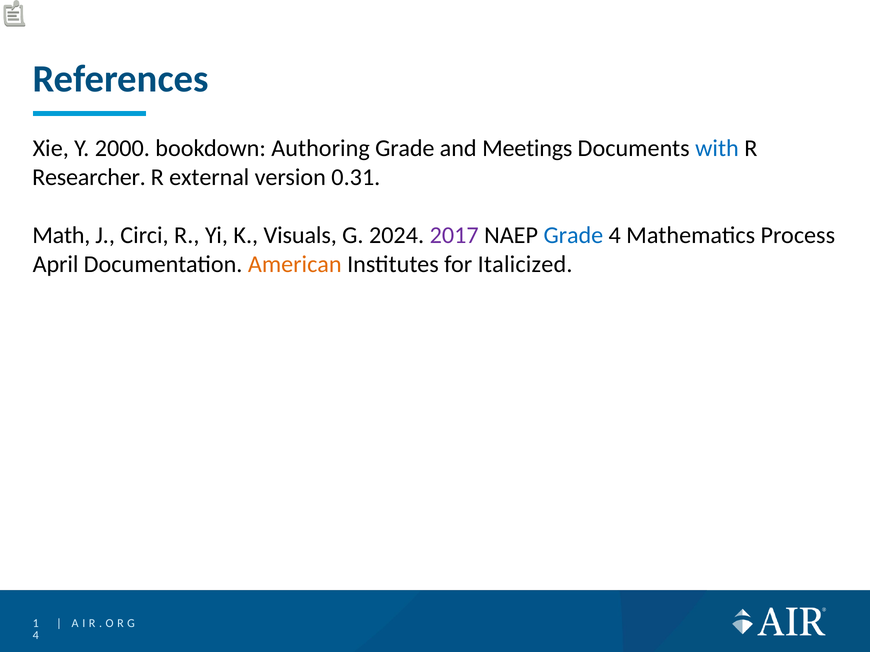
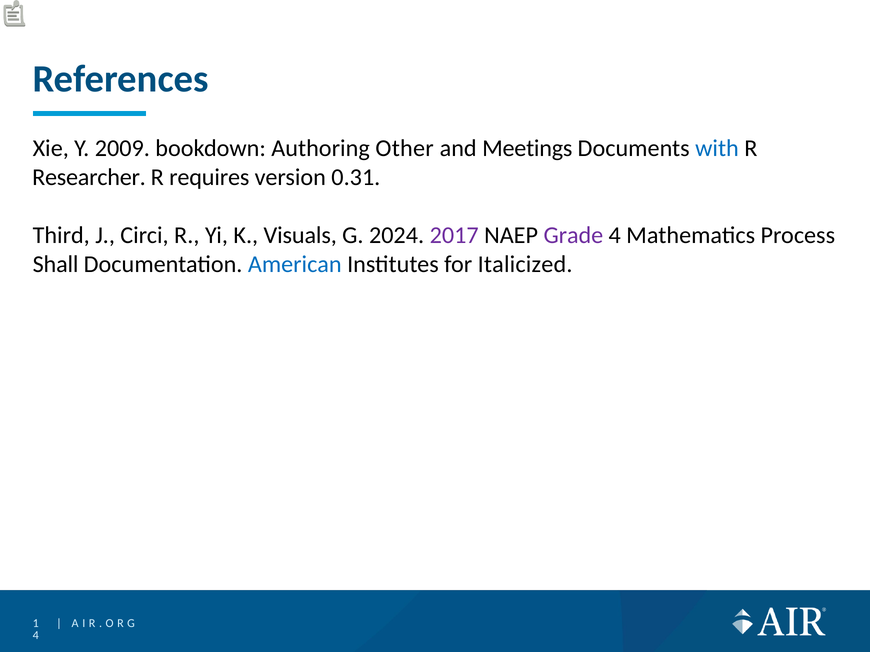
2000: 2000 -> 2009 (122, 148)
Authoring Grade: Grade -> Other (405, 148)
external: external -> requires (209, 177)
Math: Math -> Third (61, 235)
Grade colour: blue -> purple (573, 235)
April: April -> Shall (56, 264)
American colour: orange -> blue (295, 264)
